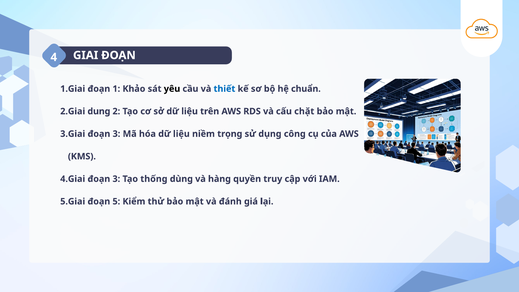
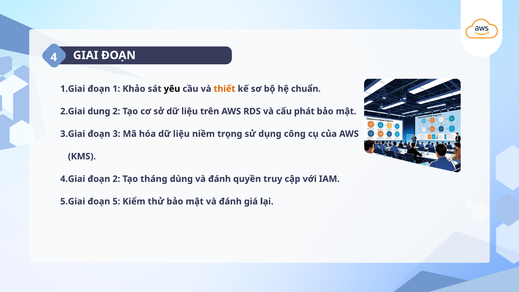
thiết colour: blue -> orange (224, 89)
chặt: chặt -> phát (304, 111)
3: 3 -> 2 (116, 179)
thống: thống -> tháng (154, 179)
dùng và hàng: hàng -> đánh (219, 179)
